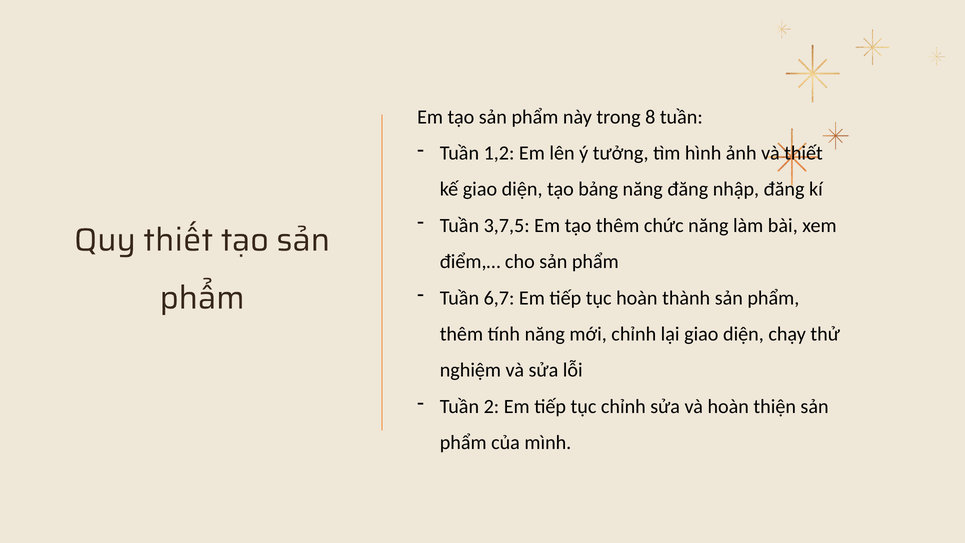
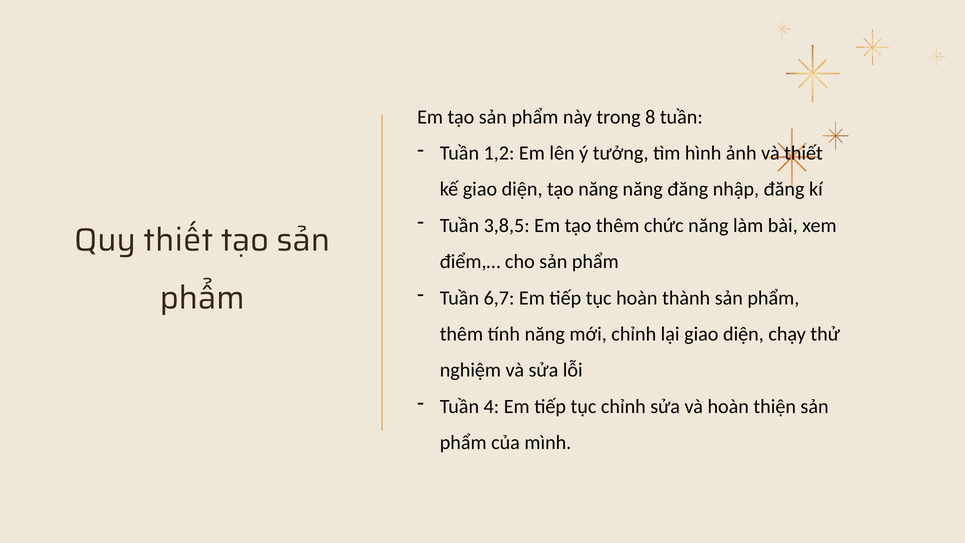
tạo bảng: bảng -> năng (598, 189)
3,7,5: 3,7,5 -> 3,8,5 (507, 225)
2: 2 -> 4 (491, 406)
